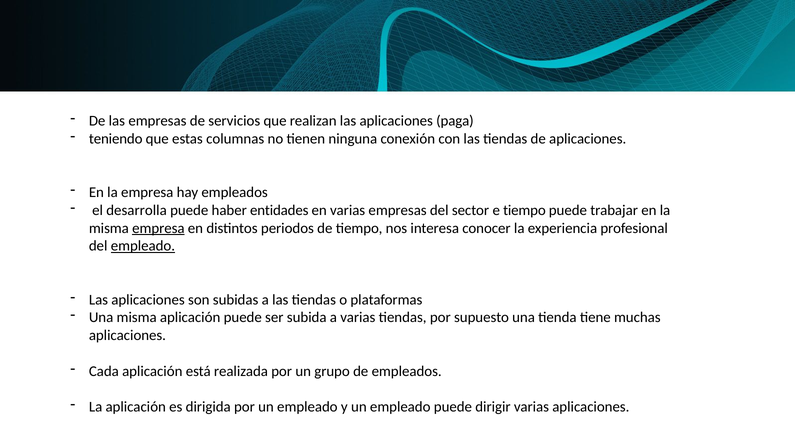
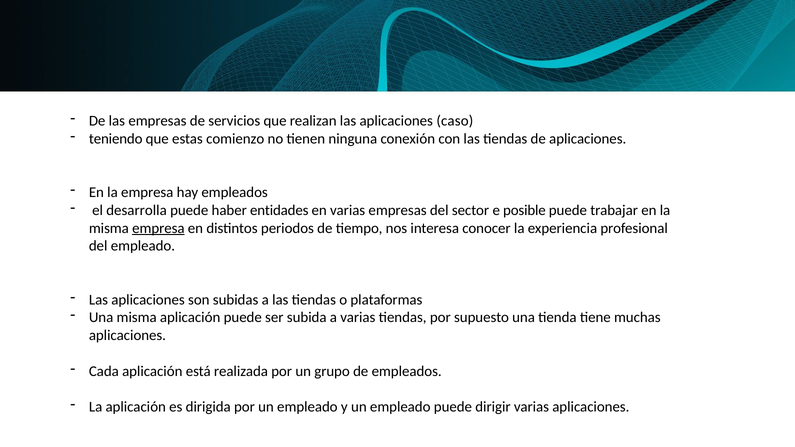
paga: paga -> caso (455, 121)
columnas: columnas -> comienzo (235, 139)
e tiempo: tiempo -> posible (524, 210)
empleado underline: present -> none (143, 246)
